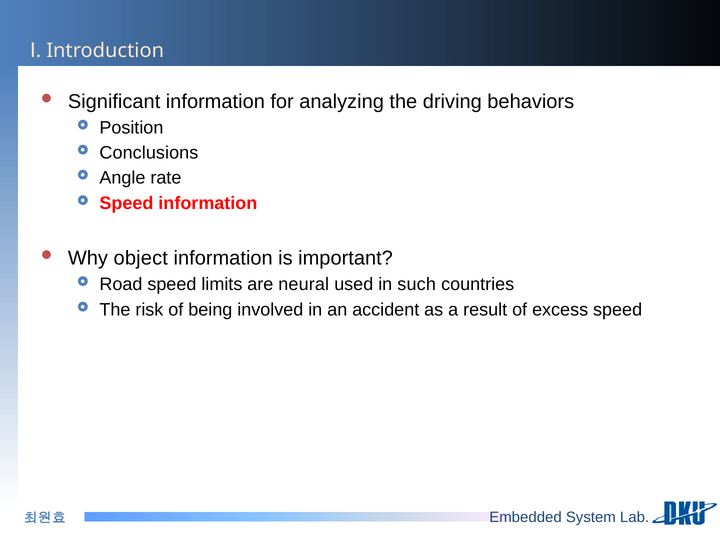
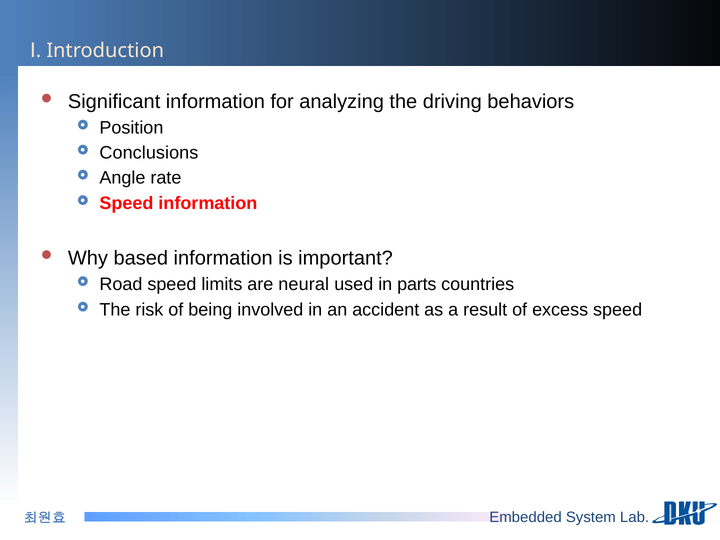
object: object -> based (141, 258)
such: such -> parts (417, 284)
